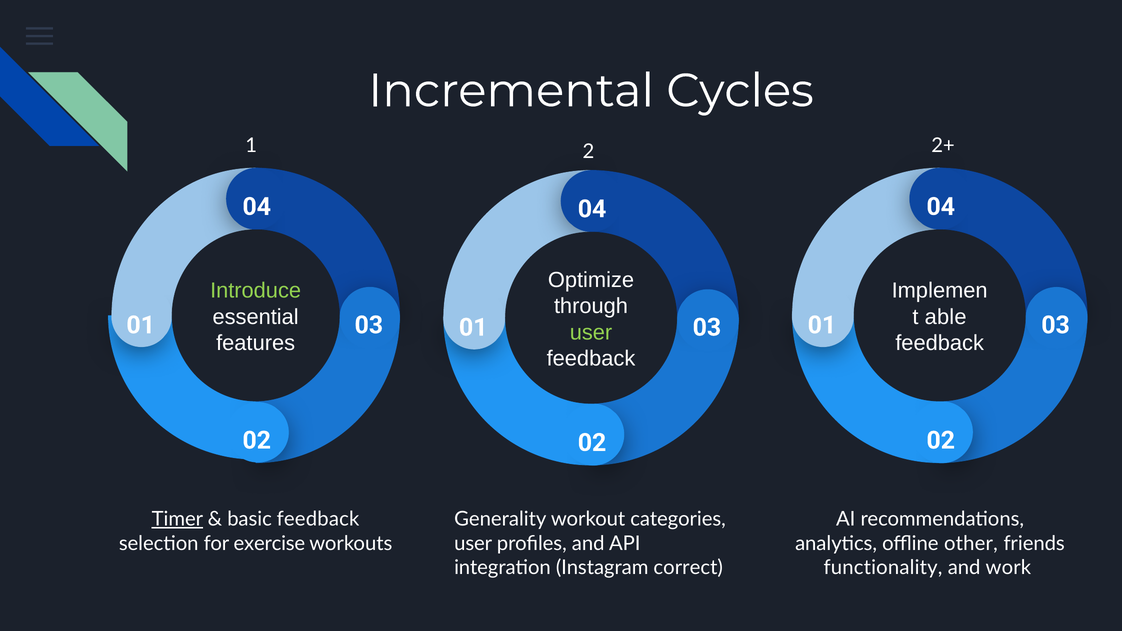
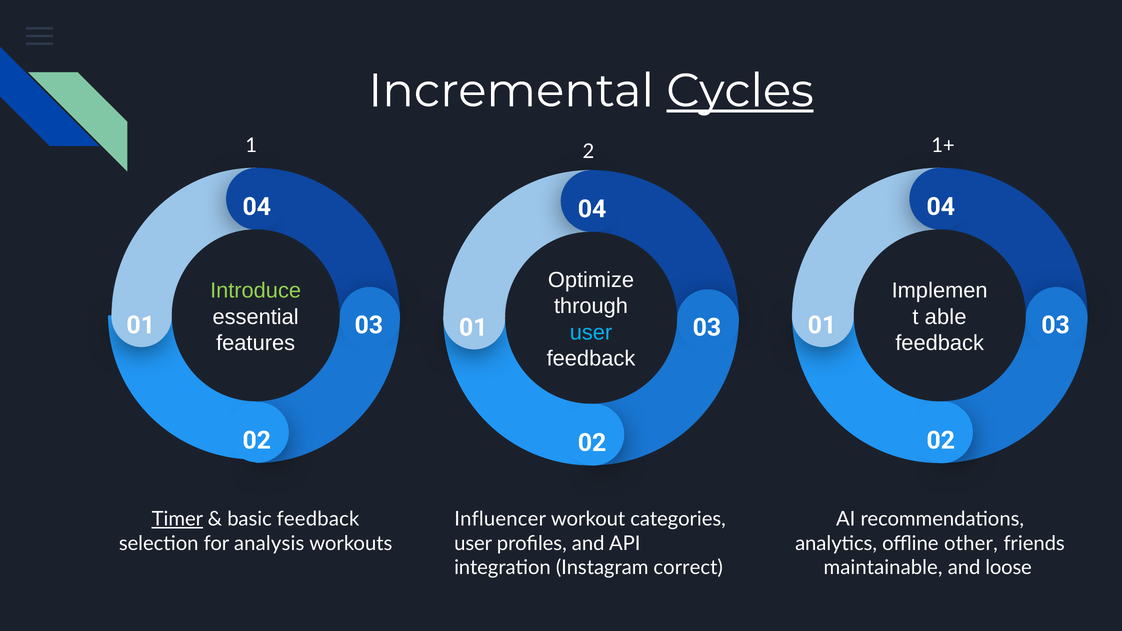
Cycles underline: none -> present (740, 91)
2+: 2+ -> 1+ (943, 146)
user colour: light green -> light blue (591, 332)
Generality: Generality -> Influencer (500, 519)
exercise: exercise -> analysis (269, 544)
functionality: functionality -> maintainable (883, 568)
work: work -> loose (1009, 568)
